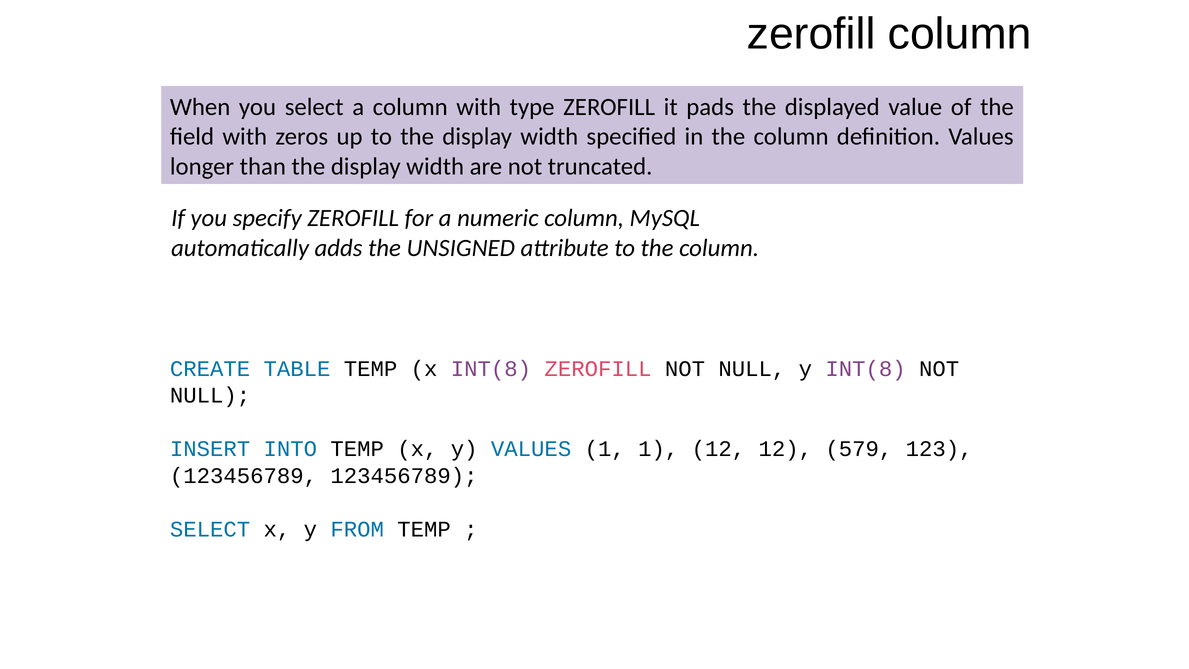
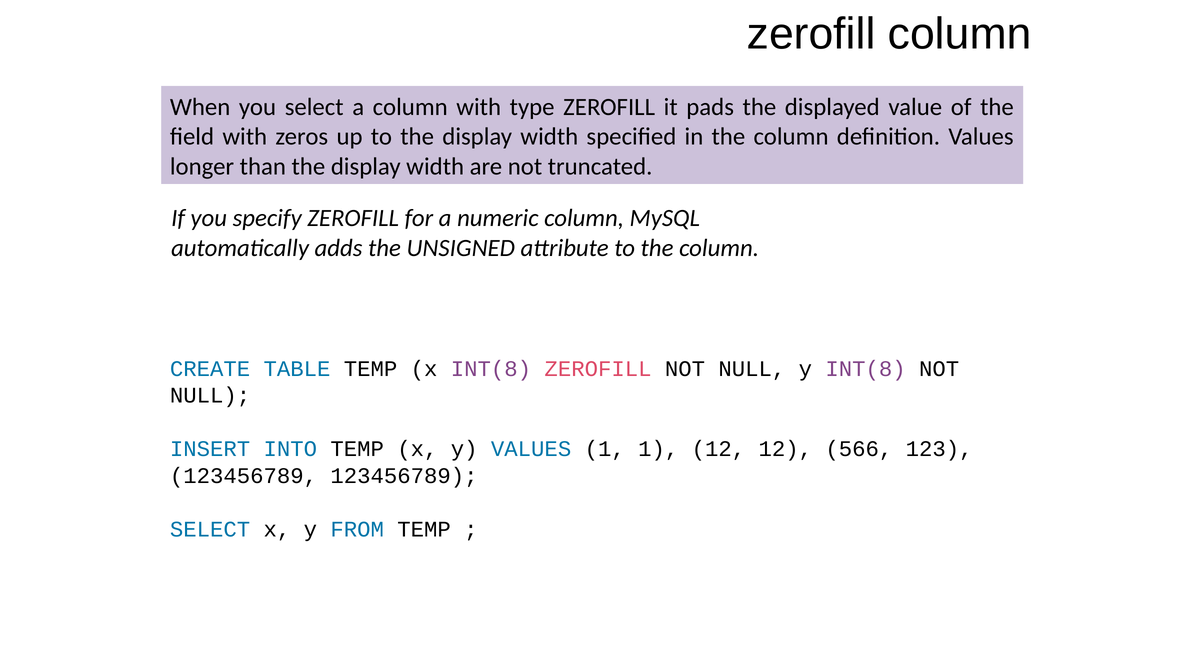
579: 579 -> 566 (859, 449)
